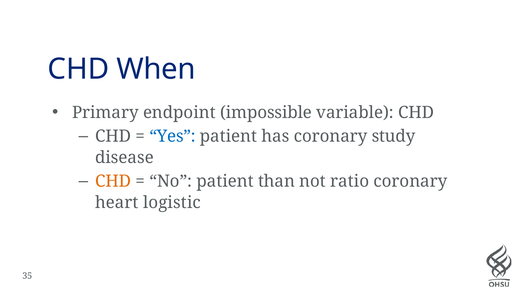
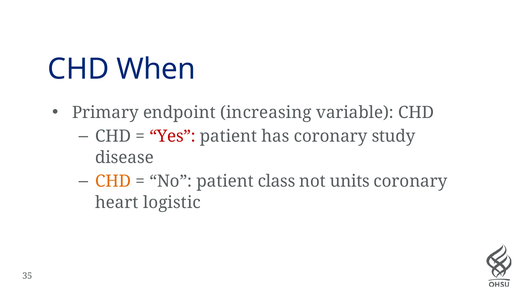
impossible: impossible -> increasing (266, 112)
Yes colour: blue -> red (173, 136)
than: than -> class (277, 181)
ratio: ratio -> units (350, 181)
